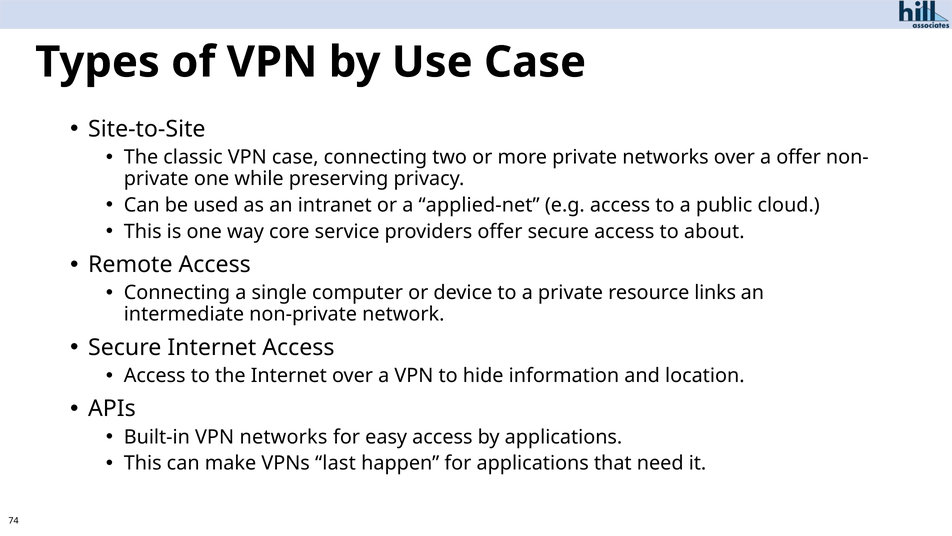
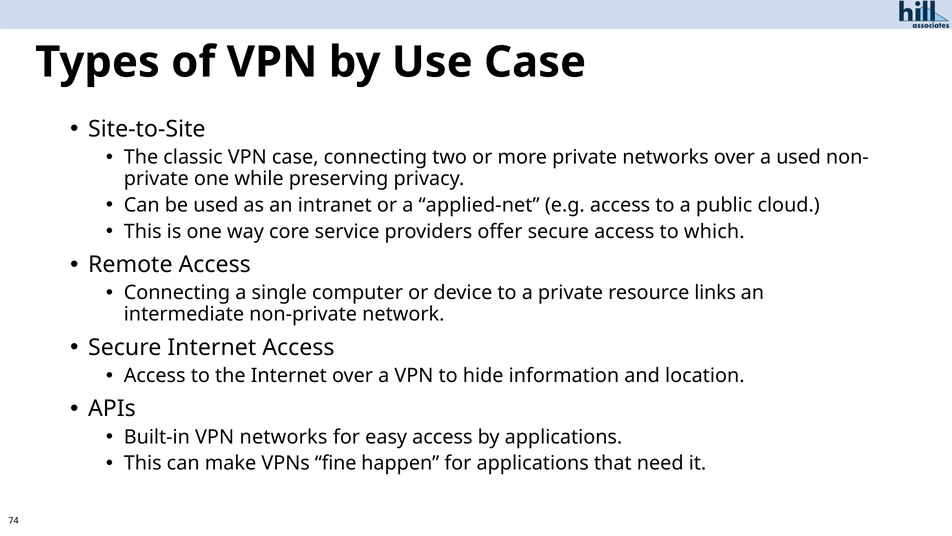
a offer: offer -> used (799, 157)
about: about -> which (714, 231)
last: last -> fine (336, 463)
